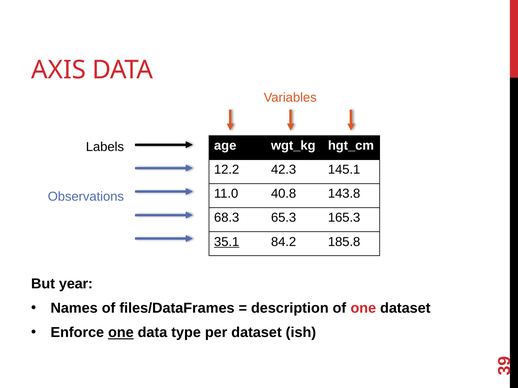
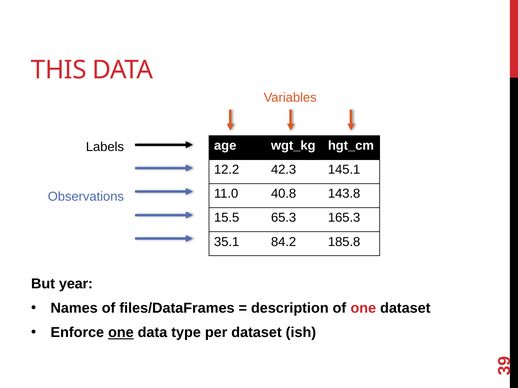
AXIS: AXIS -> THIS (59, 70)
68.3: 68.3 -> 15.5 (227, 218)
35.1 underline: present -> none (227, 242)
